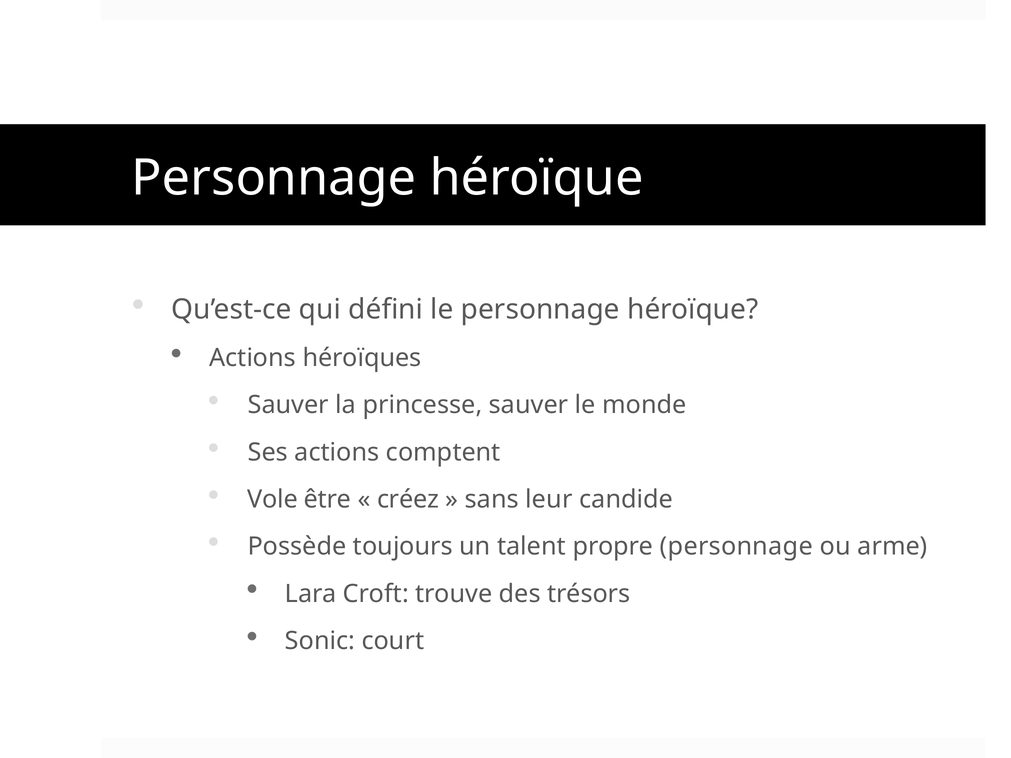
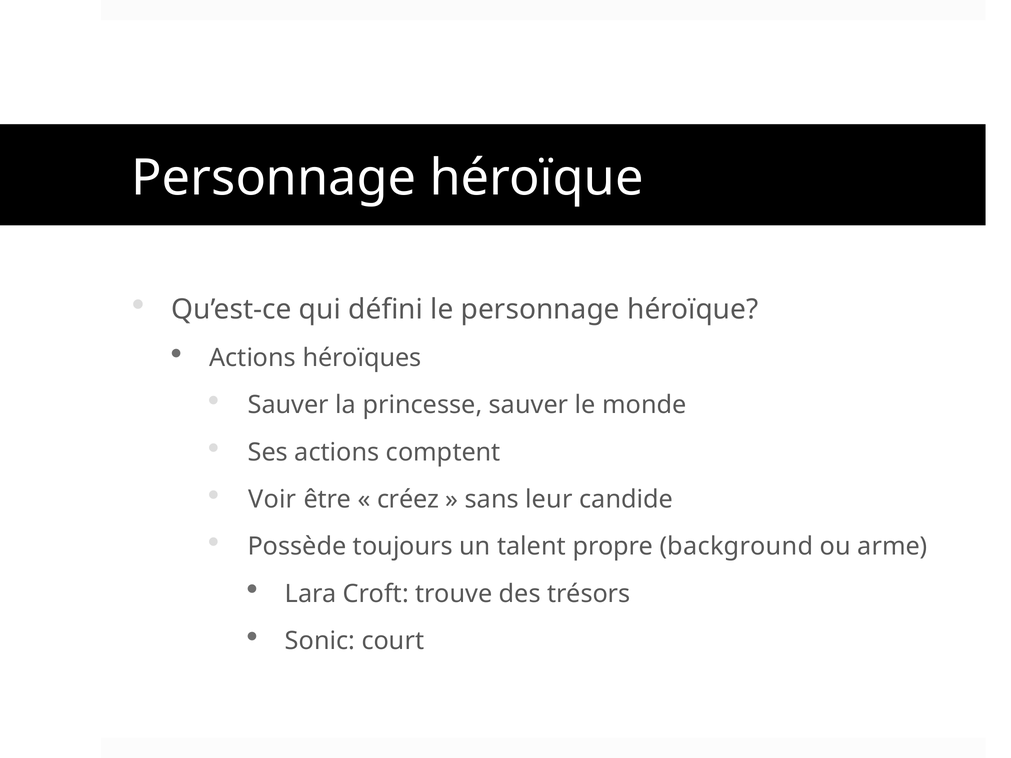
Vole: Vole -> Voir (272, 500)
propre personnage: personnage -> background (736, 547)
